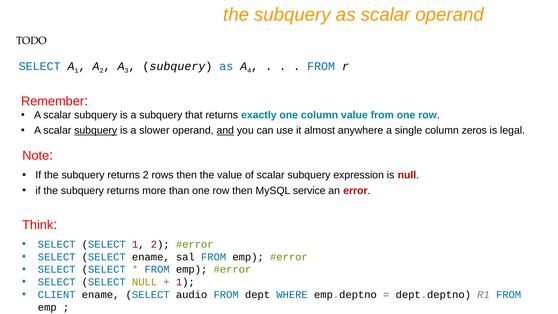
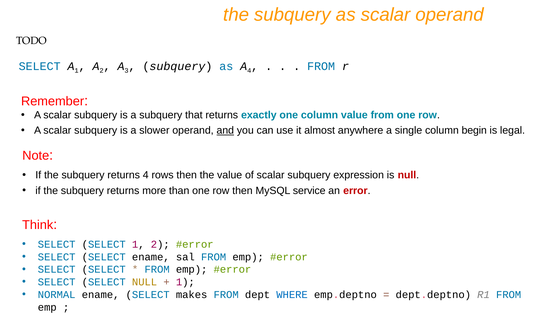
subquery underline: present -> none (96, 130)
zeros: zeros -> begin (474, 130)
returns 2: 2 -> 4 (146, 175)
CLIENT: CLIENT -> NORMAL (57, 295)
audio: audio -> makes (192, 295)
